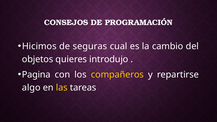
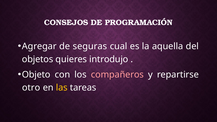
Hicimos: Hicimos -> Agregar (39, 46)
cambio: cambio -> aquella (168, 46)
Pagina: Pagina -> Objeto (36, 75)
compañeros colour: yellow -> pink (117, 75)
algo: algo -> otro (31, 88)
